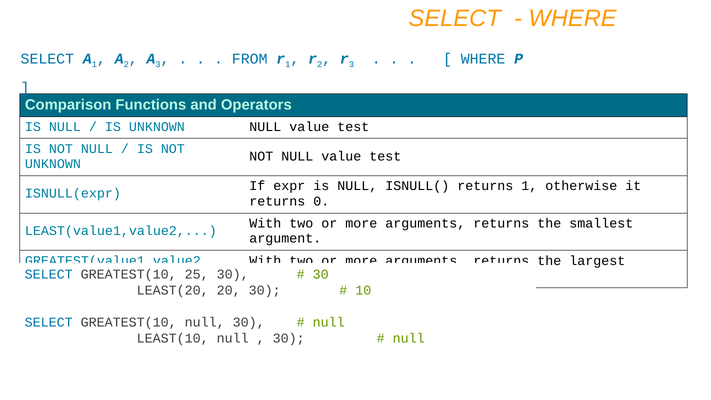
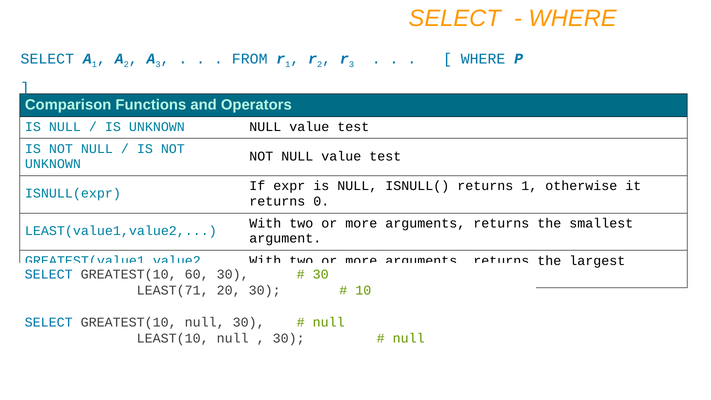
25: 25 -> 60 (197, 274)
LEAST(20: LEAST(20 -> LEAST(71 (173, 290)
